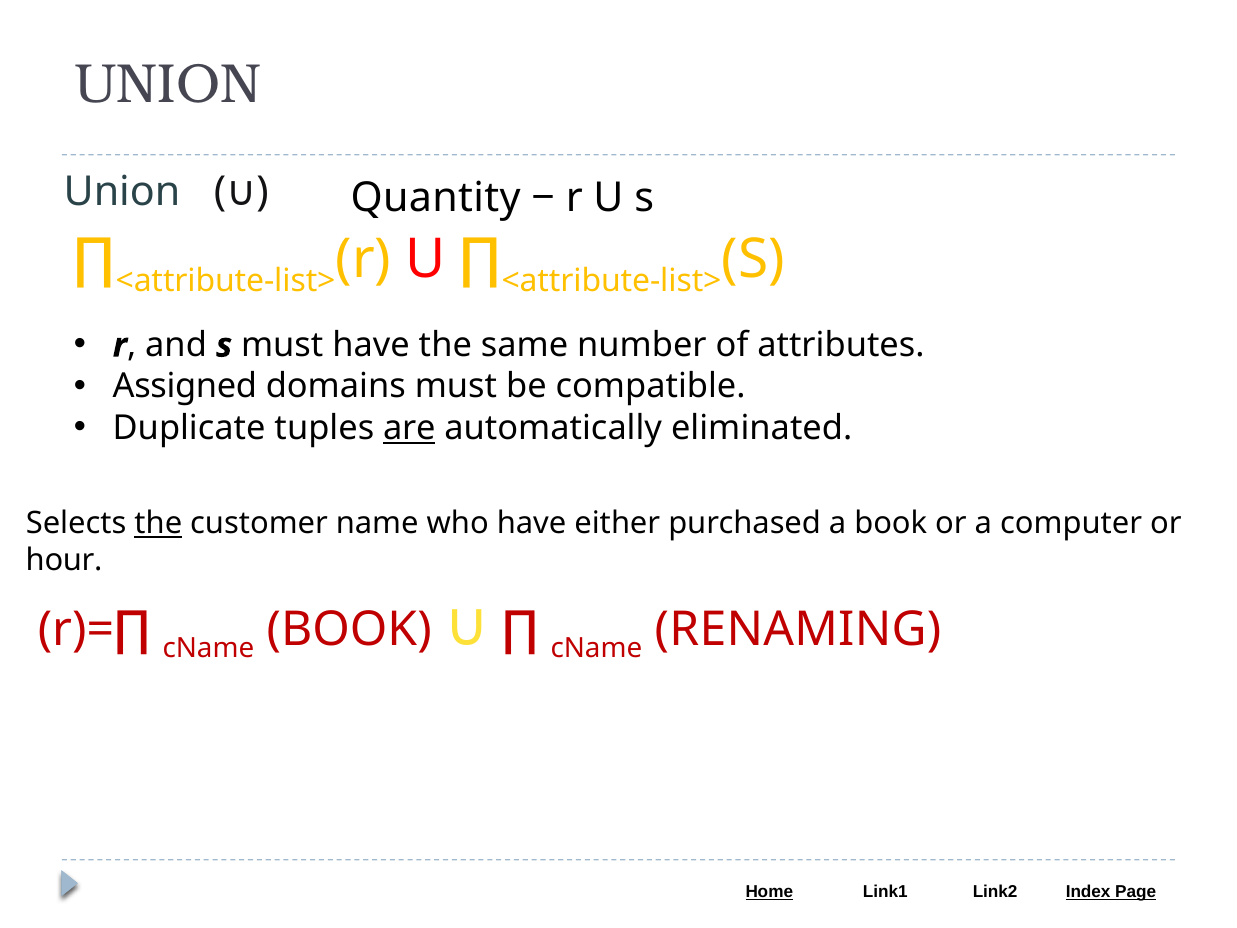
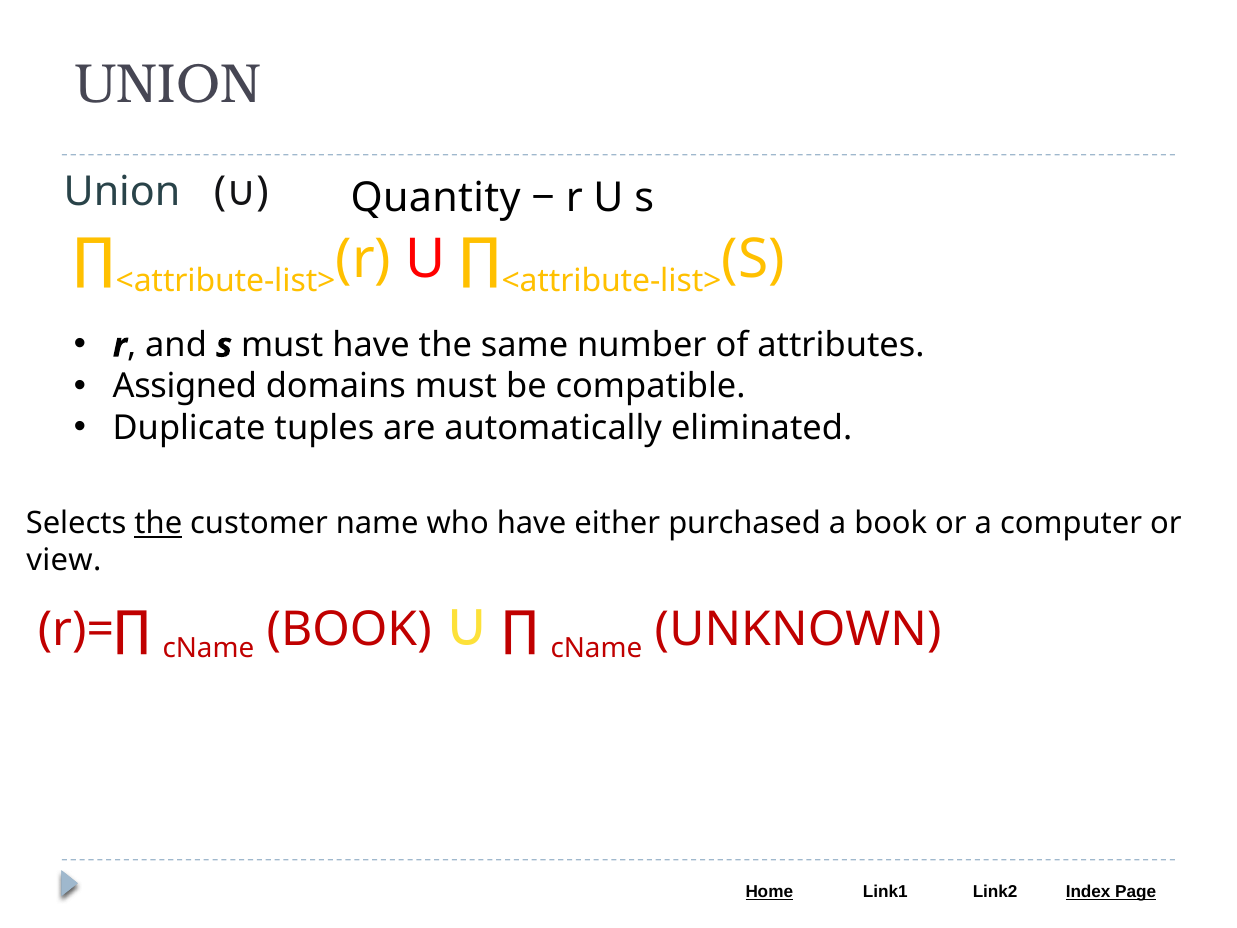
are underline: present -> none (409, 428)
hour: hour -> view (64, 560)
RENAMING: RENAMING -> UNKNOWN (798, 629)
